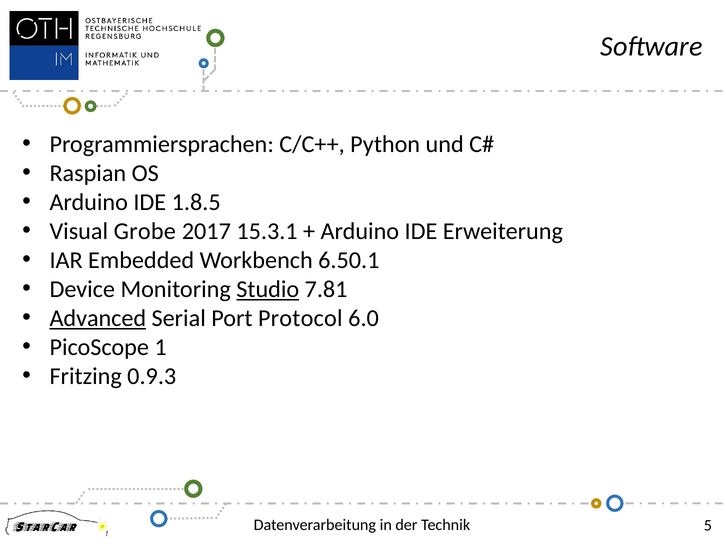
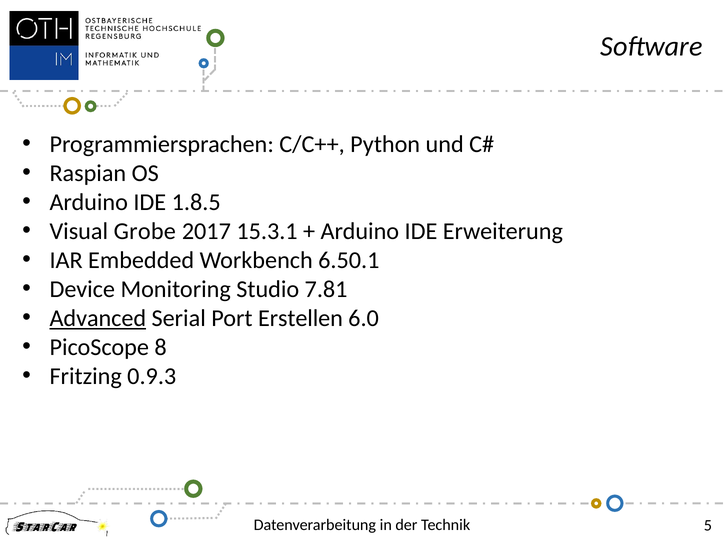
Studio underline: present -> none (268, 290)
Protocol: Protocol -> Erstellen (300, 319)
1: 1 -> 8 (161, 348)
